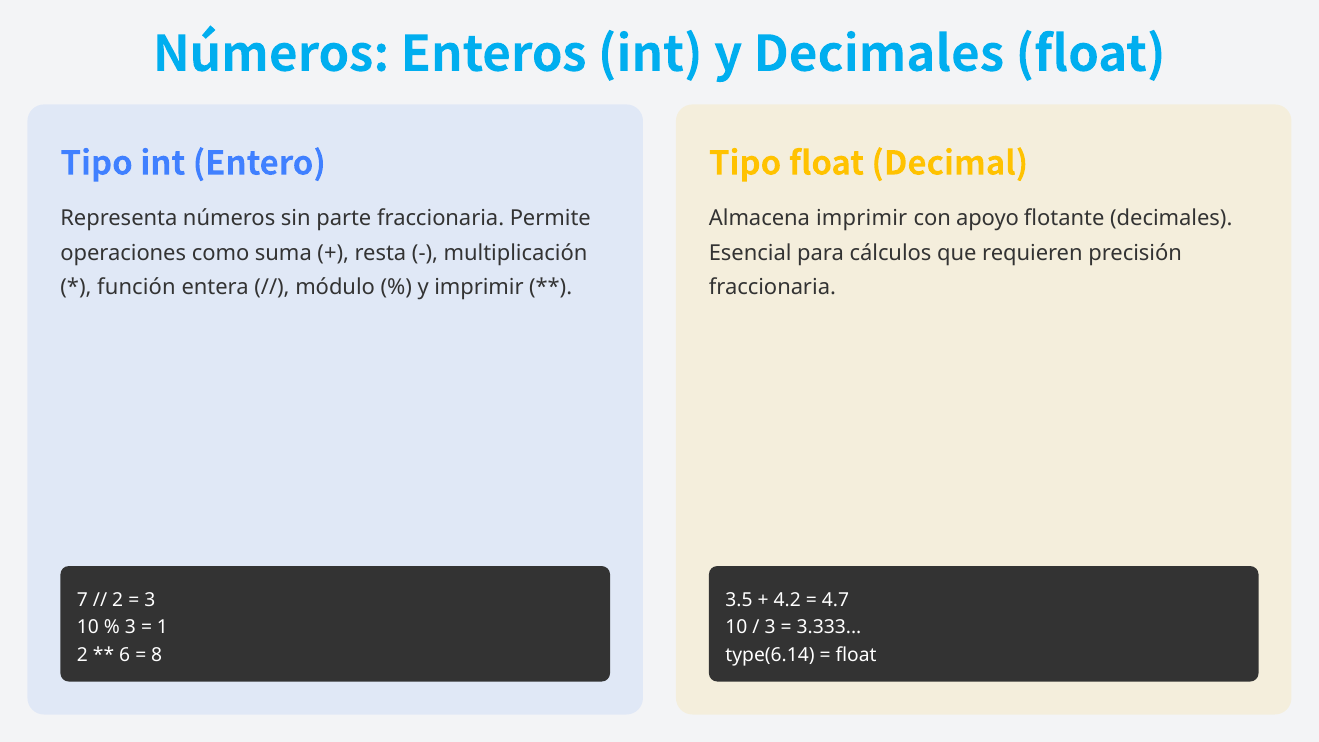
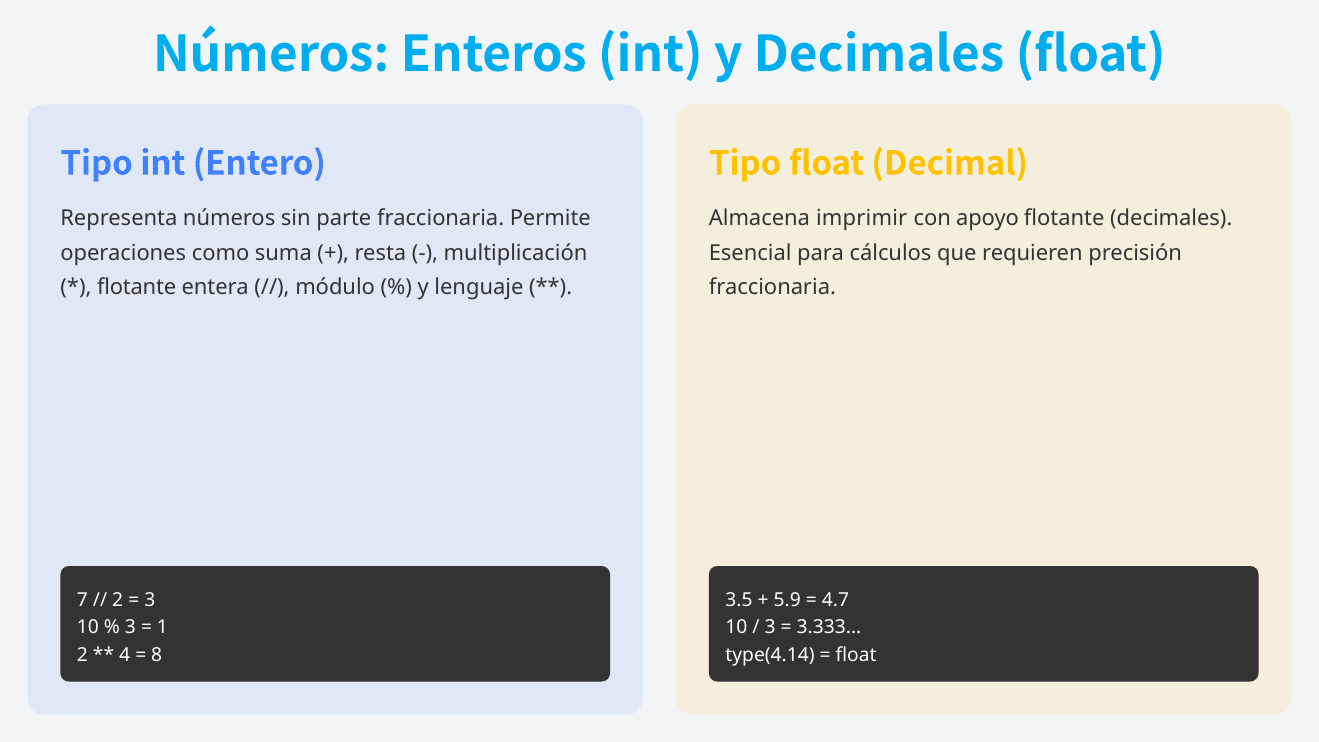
función: función -> flotante (137, 287)
y imprimir: imprimir -> lenguaje (479, 287)
4.2: 4.2 -> 5.9 (787, 600)
6: 6 -> 4 (125, 655)
type(6.14: type(6.14 -> type(4.14 (770, 655)
